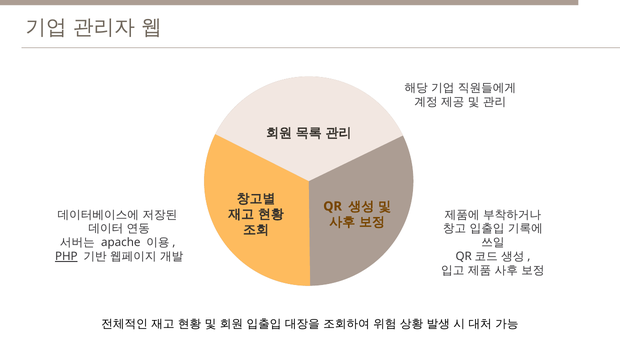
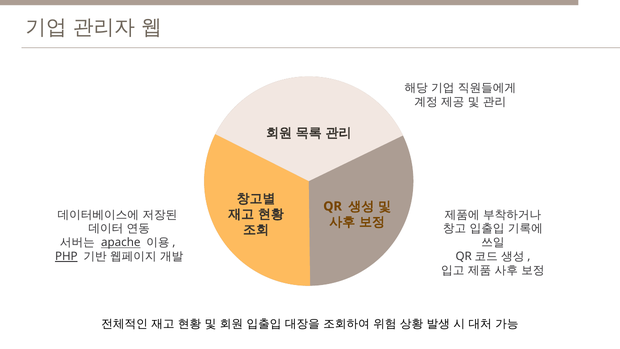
apache underline: none -> present (121, 242)
